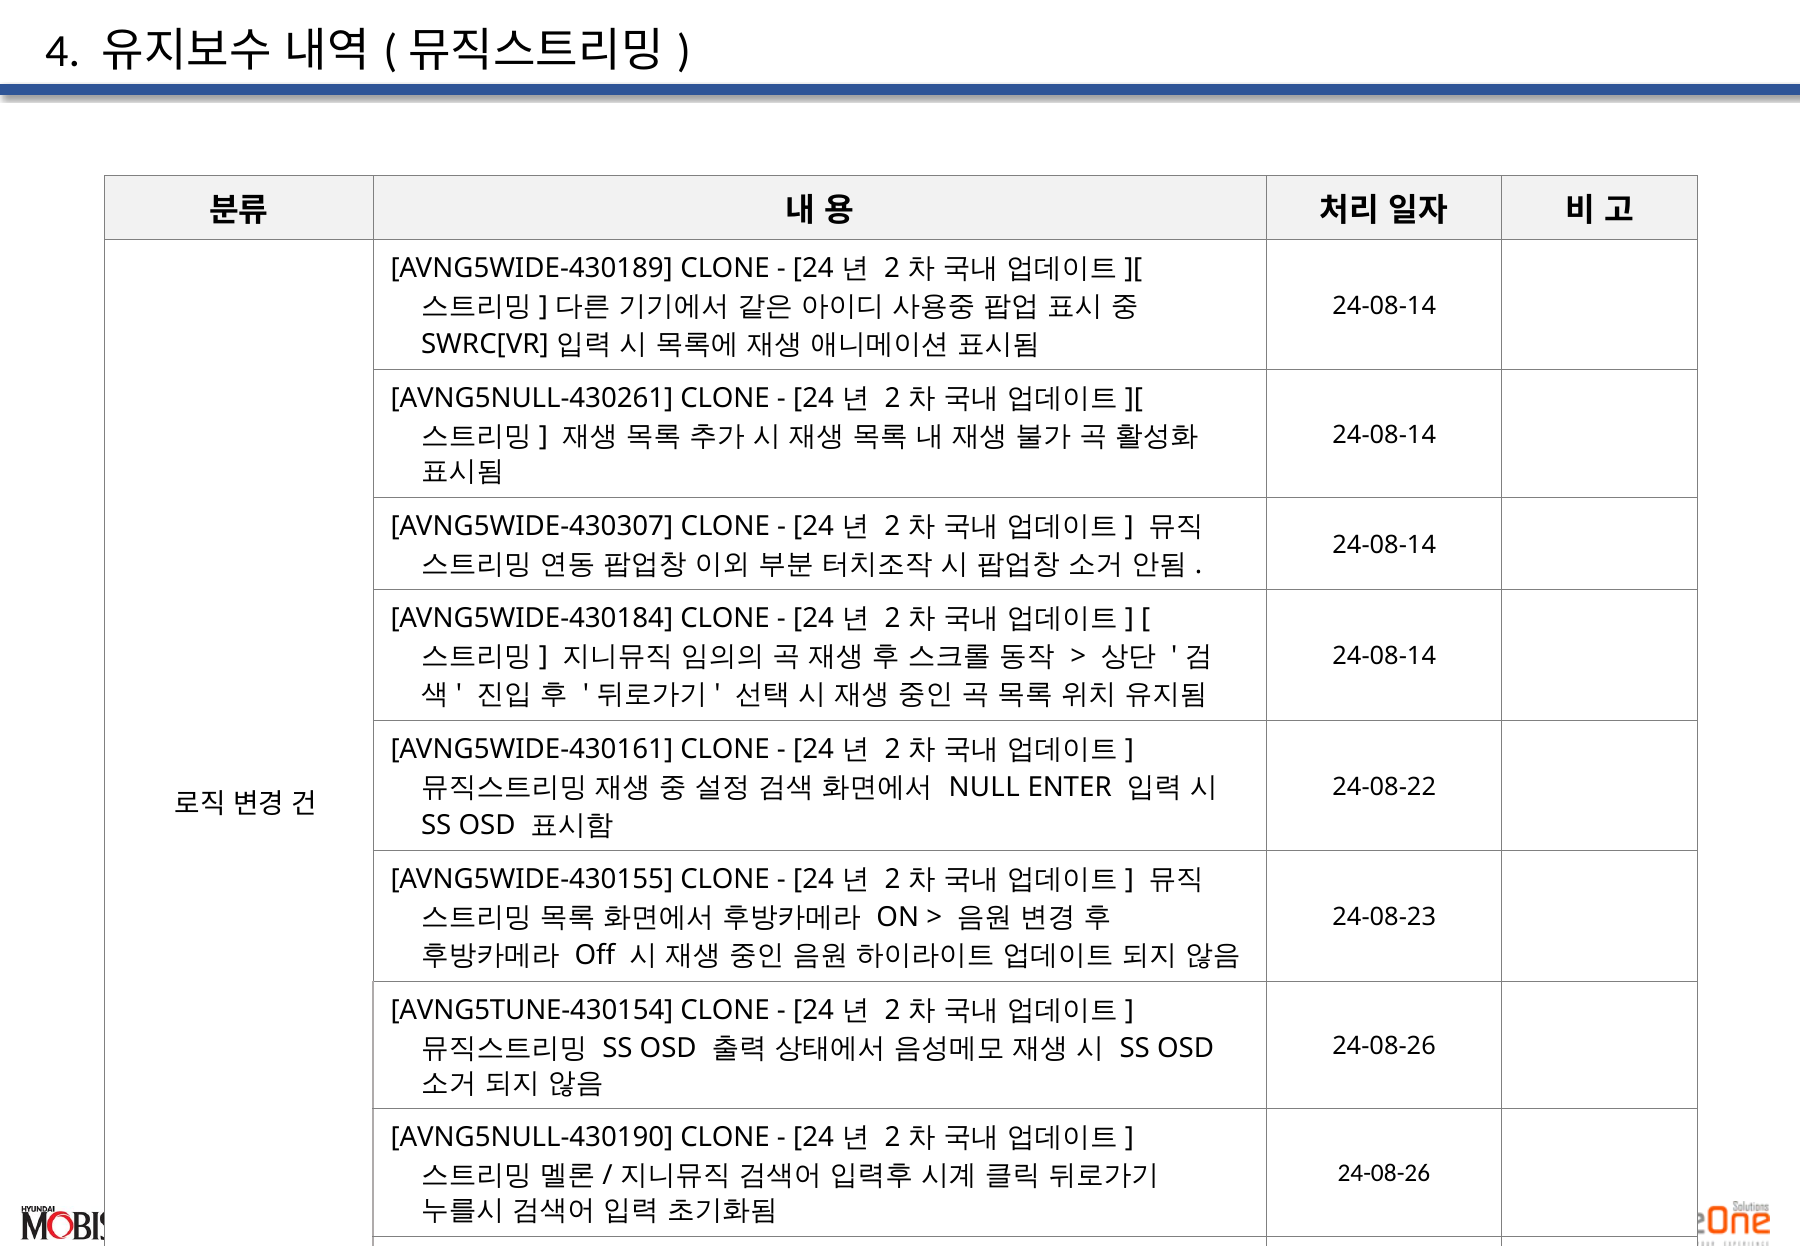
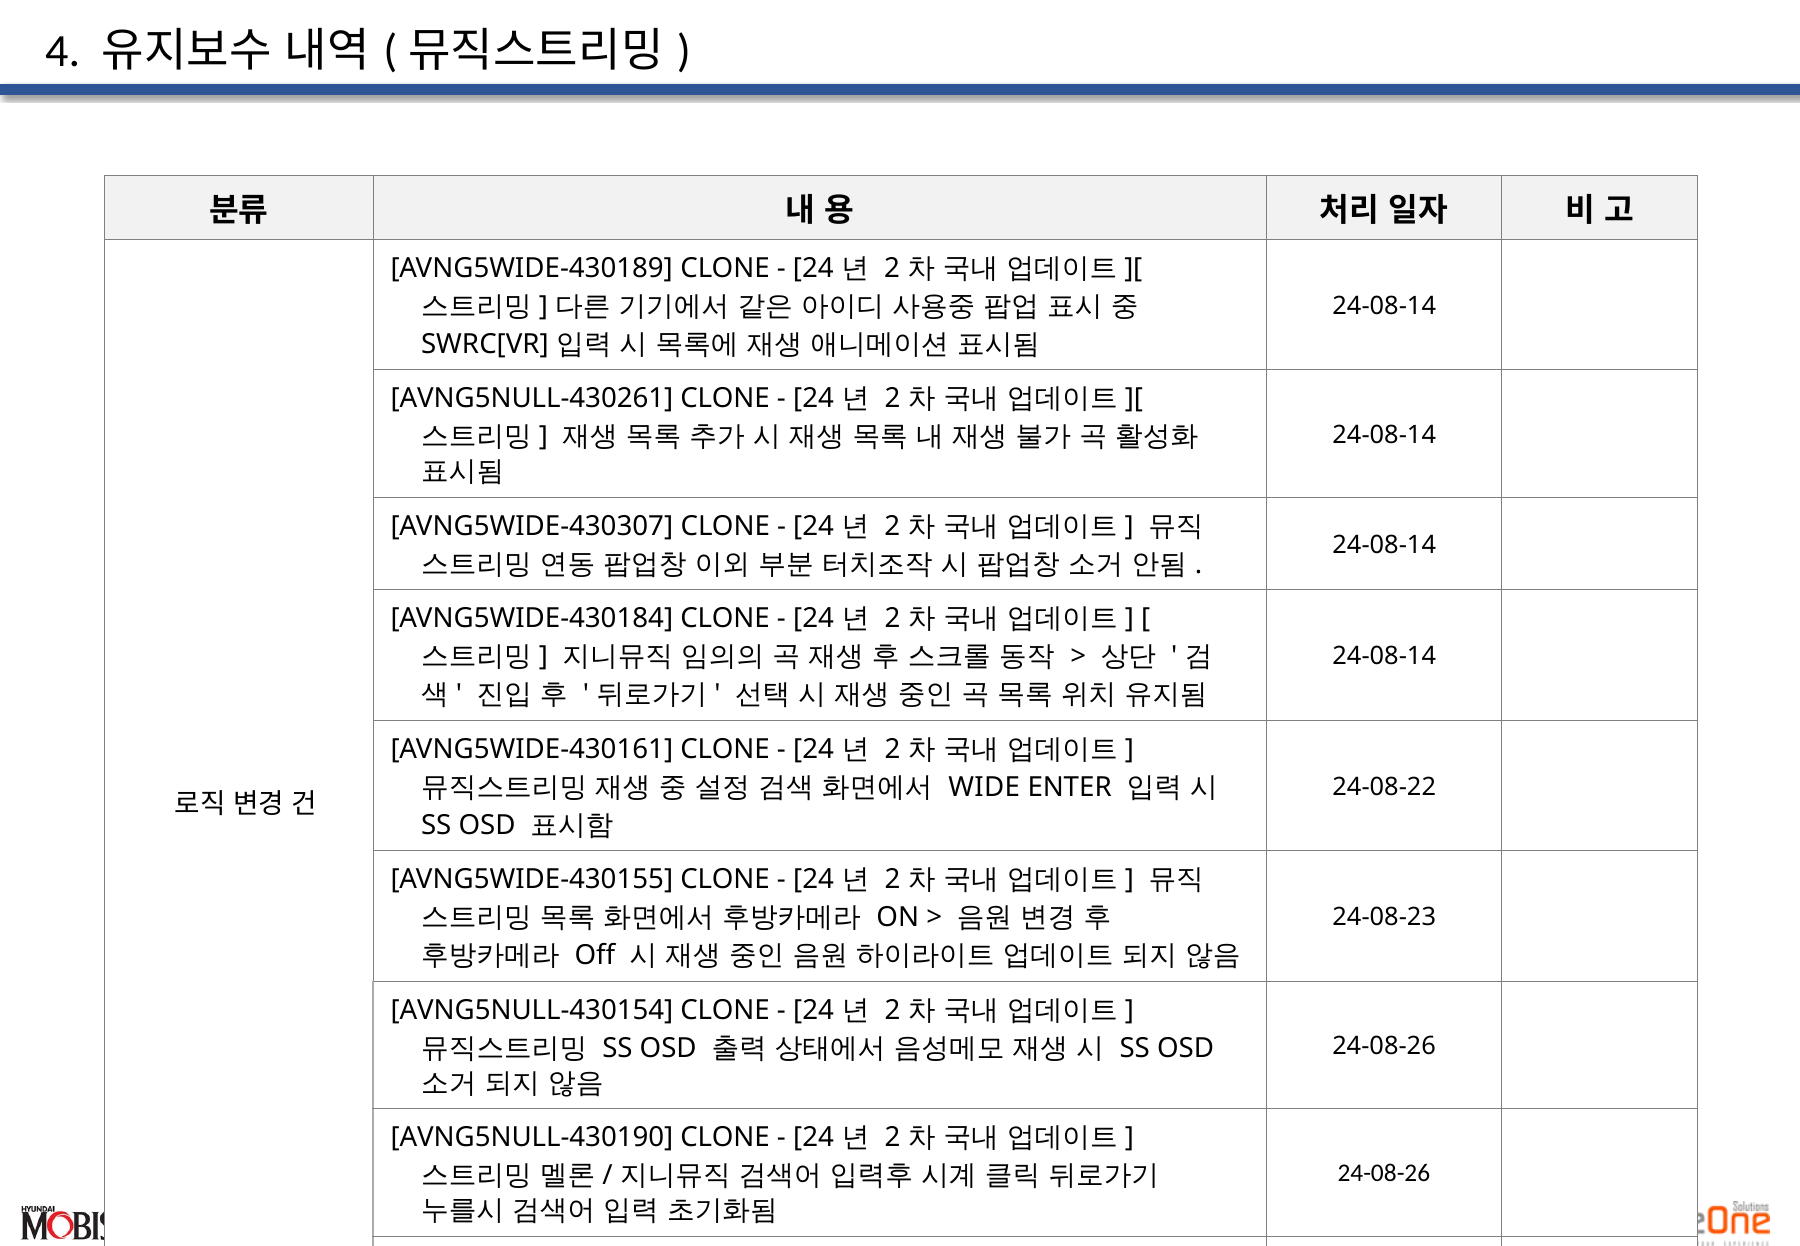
NULL: NULL -> WIDE (984, 787)
AVNG5TUNE-430154: AVNG5TUNE-430154 -> AVNG5NULL-430154 (532, 1010)
